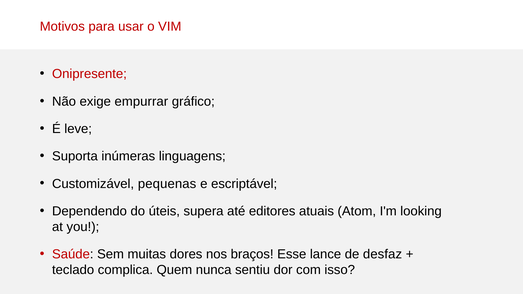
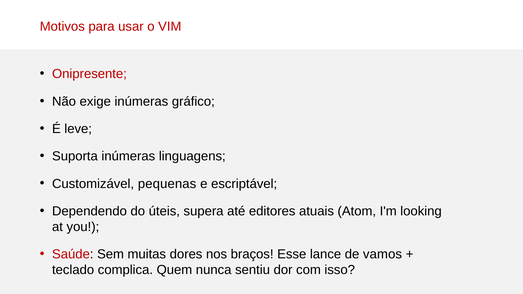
exige empurrar: empurrar -> inúmeras (141, 101)
desfaz: desfaz -> vamos (383, 254)
